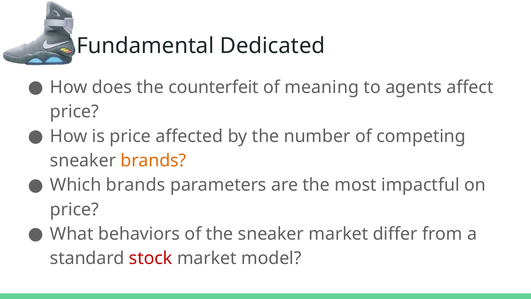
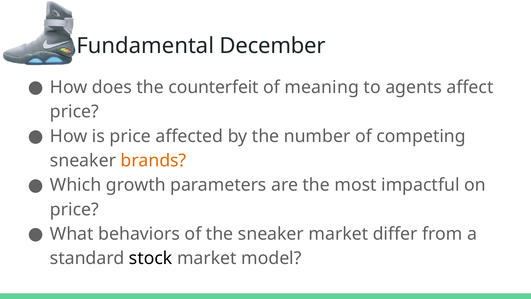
Dedicated: Dedicated -> December (273, 46)
Which brands: brands -> growth (136, 185)
stock colour: red -> black (151, 258)
